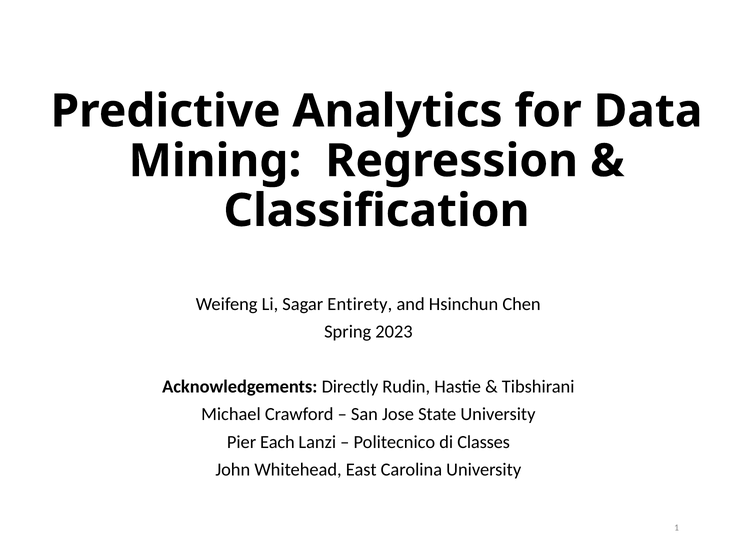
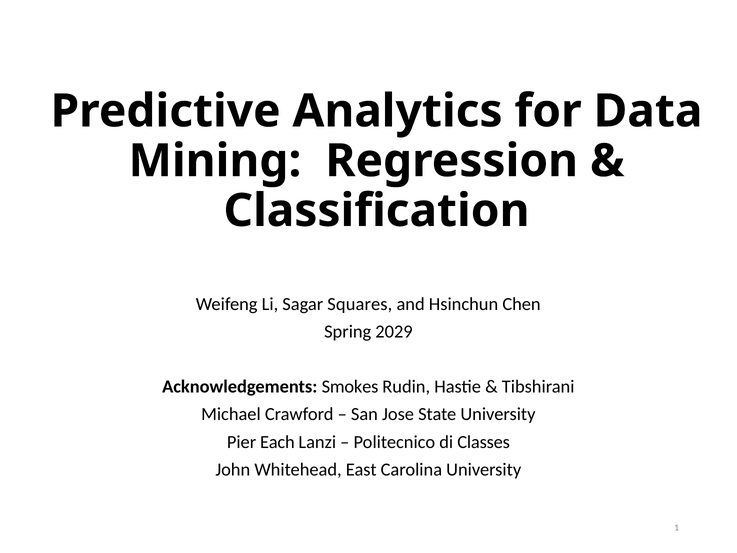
Entirety: Entirety -> Squares (360, 304)
2023: 2023 -> 2029 (394, 331)
Directly: Directly -> Smokes (350, 387)
